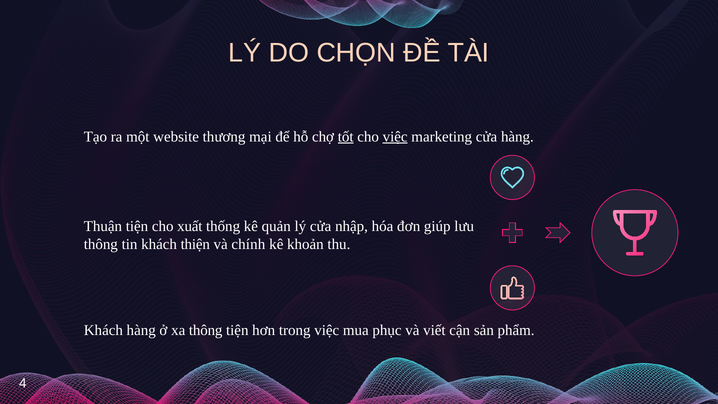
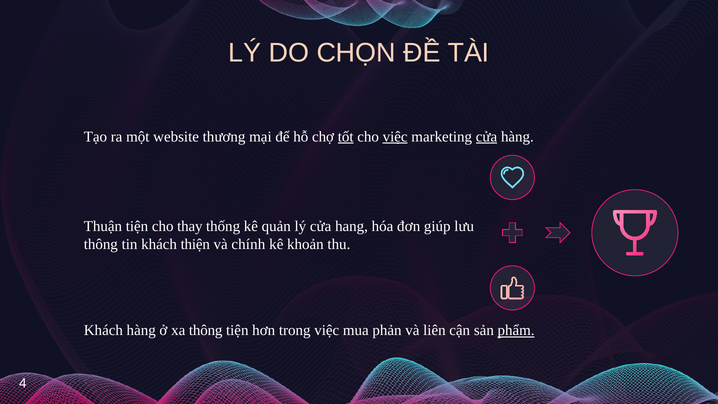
cửa underline: none -> present (487, 137)
xuất: xuất -> thay (190, 226)
nhập: nhập -> hang (352, 226)
phục: phục -> phản (387, 330)
viết: viết -> liên (434, 330)
phẩm underline: none -> present (516, 330)
